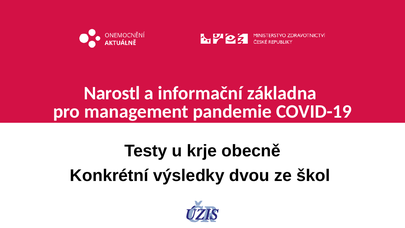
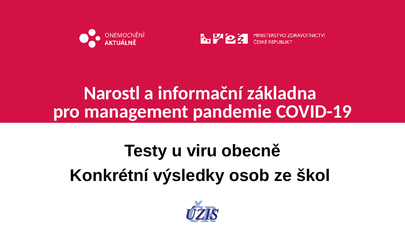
krje: krje -> viru (202, 151)
dvou: dvou -> osob (249, 175)
